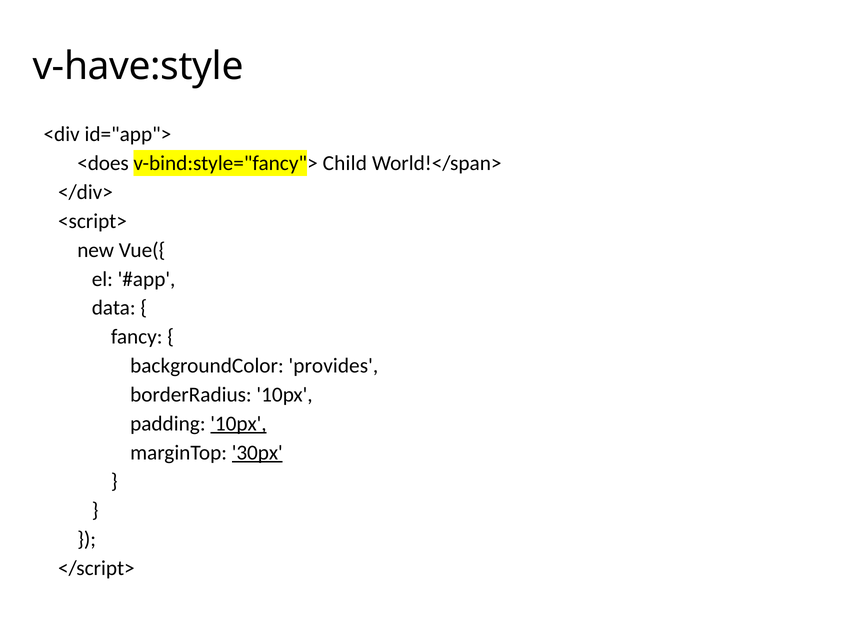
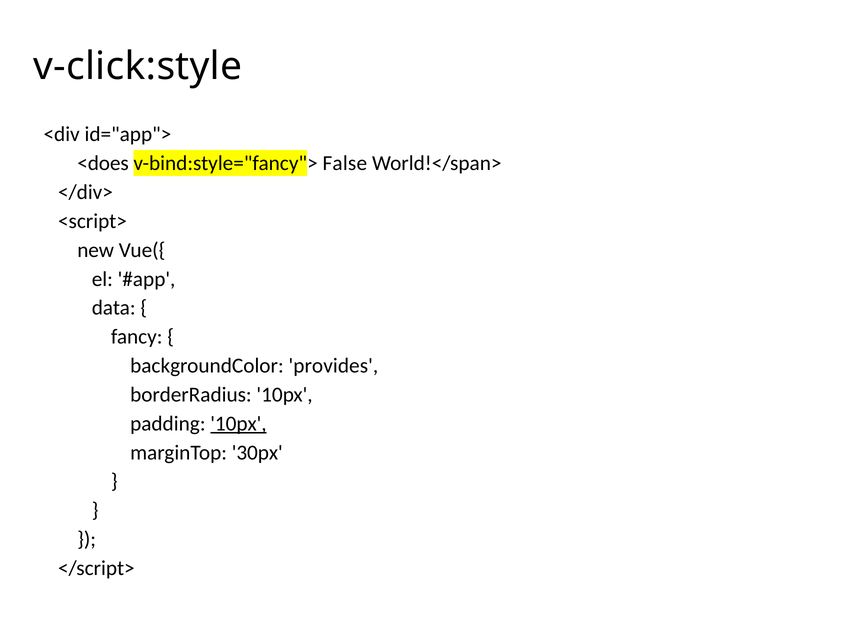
v-have:style: v-have:style -> v-click:style (138, 66)
Child: Child -> False (345, 163)
30px underline: present -> none (257, 452)
